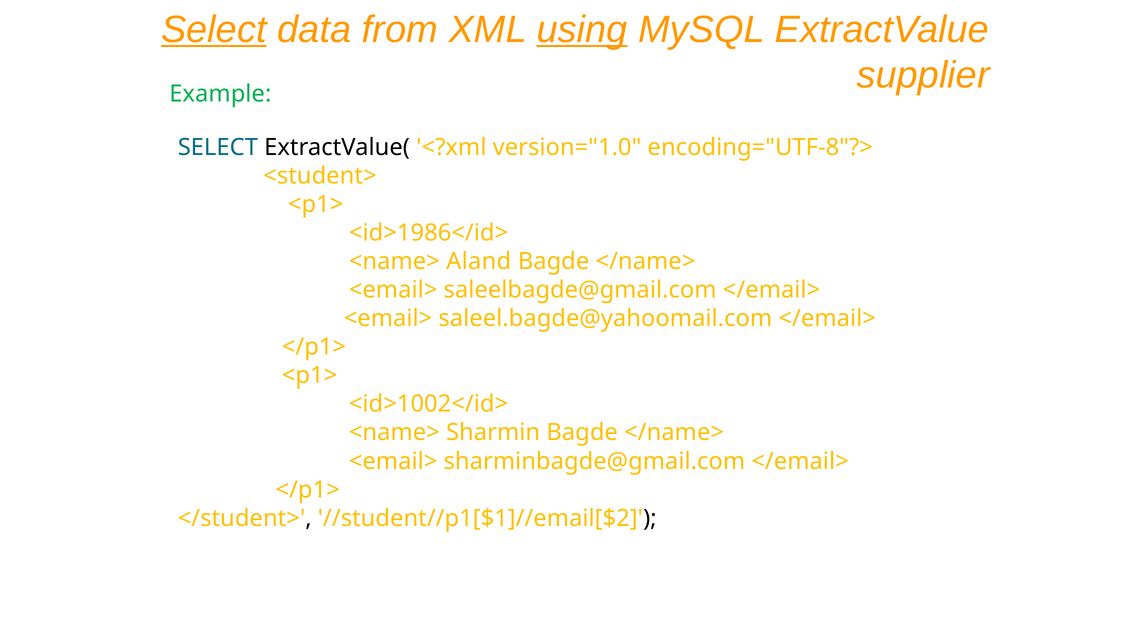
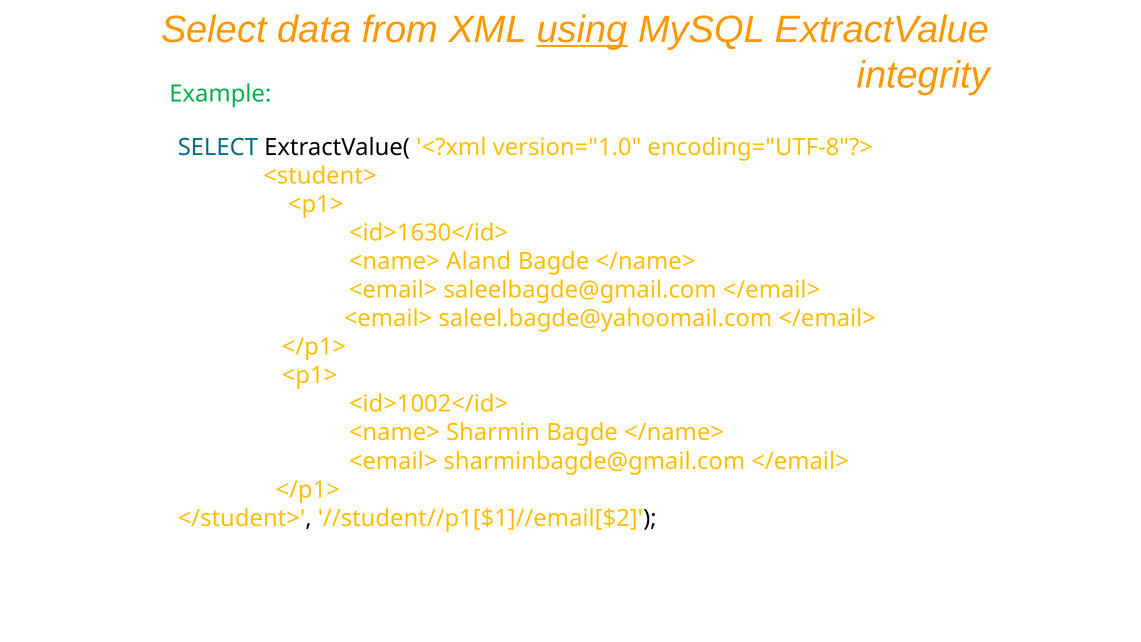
Select underline: present -> none (214, 30)
supplier: supplier -> integrity (923, 75)
<id>1986</id>: <id>1986</id> -> <id>1630</id> (429, 233)
